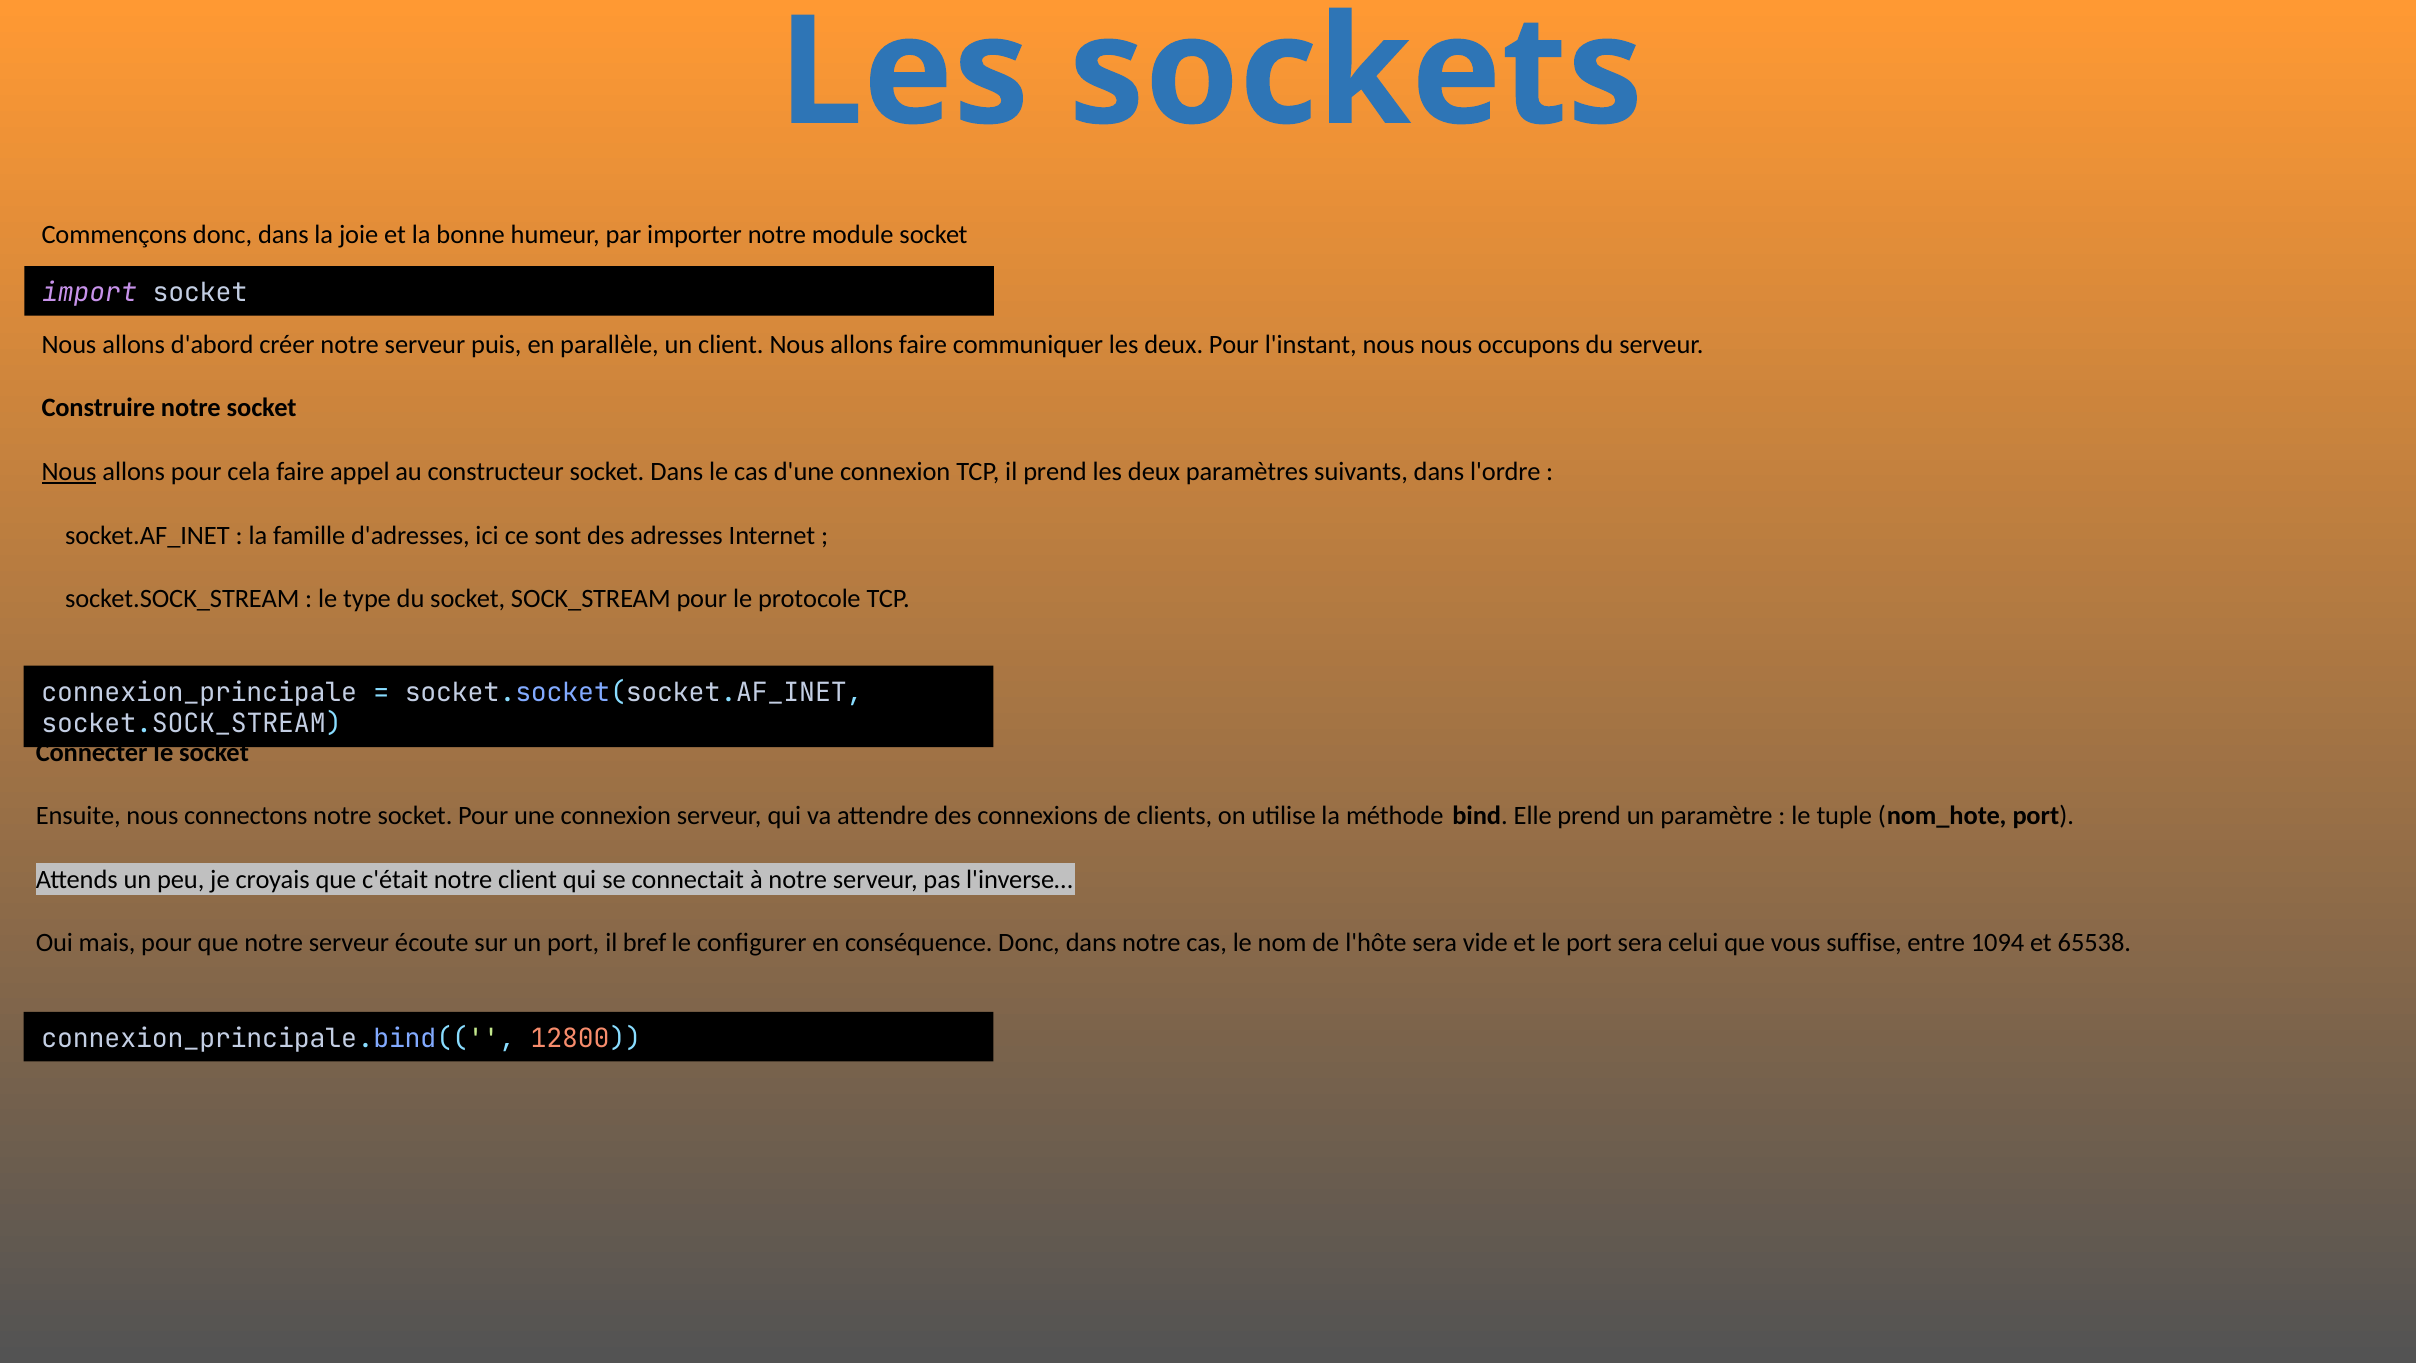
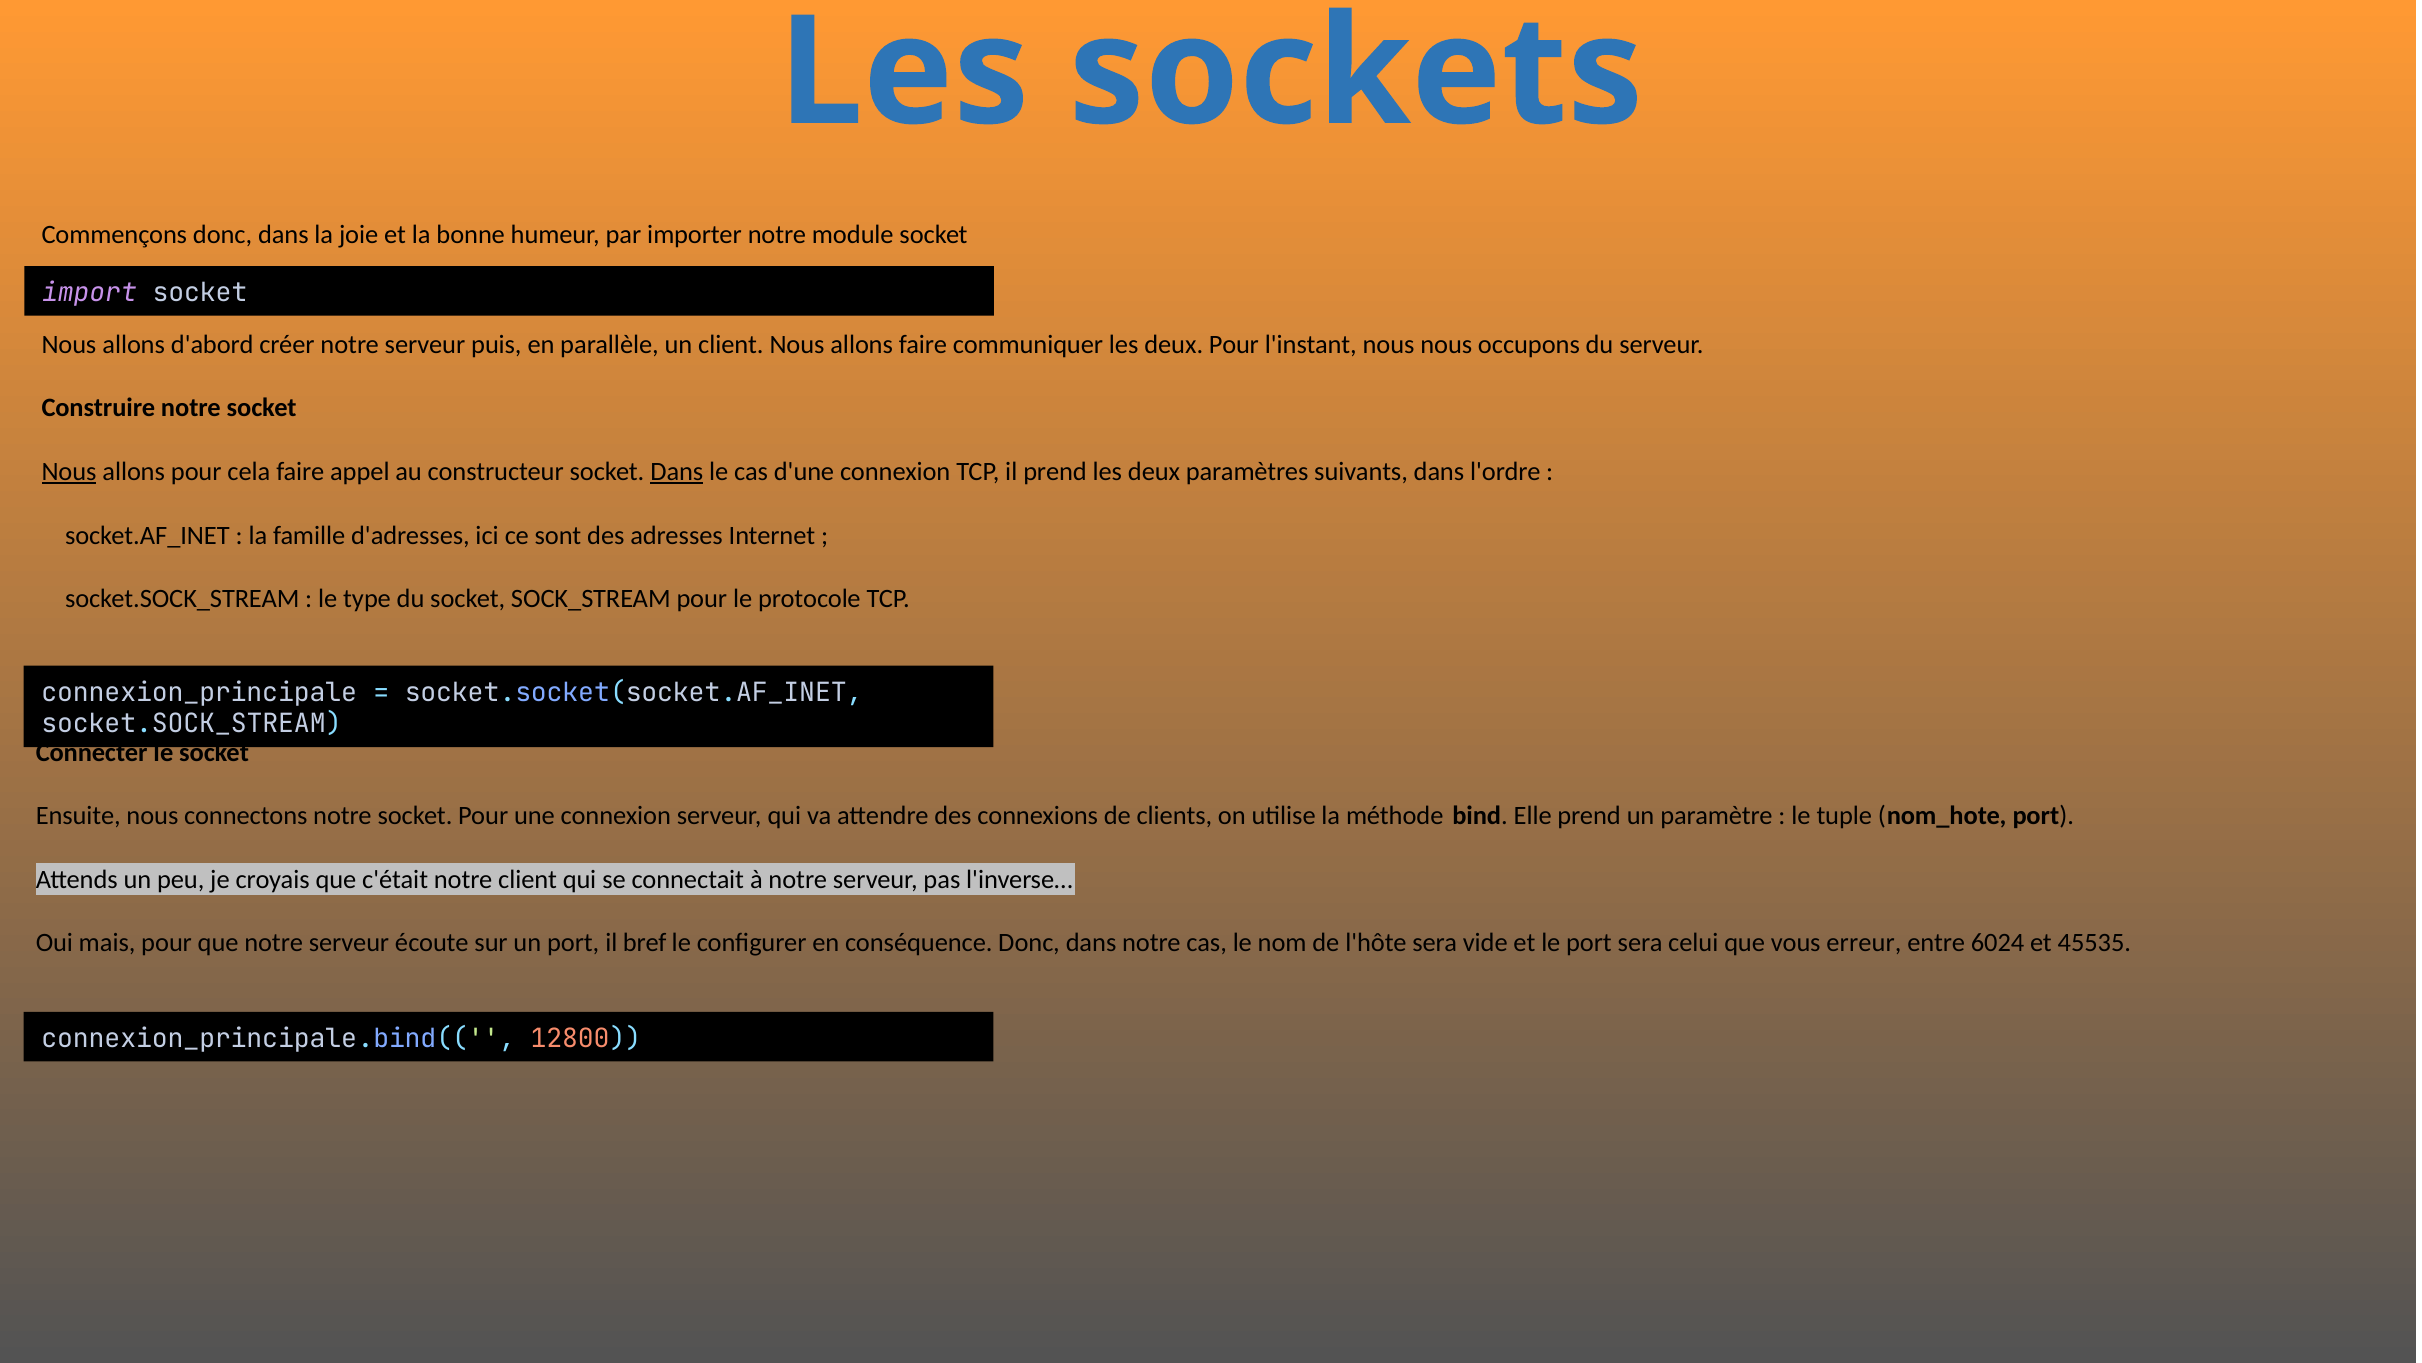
Dans underline: none -> present (677, 472)
suffise: suffise -> erreur (1864, 943)
1094: 1094 -> 6024 (1998, 943)
65538: 65538 -> 45535 (2094, 943)
